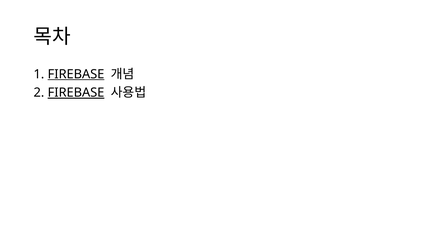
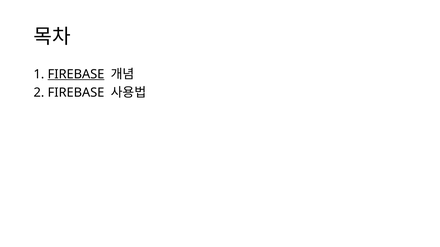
FIREBASE underline: present -> none (76, 93)
